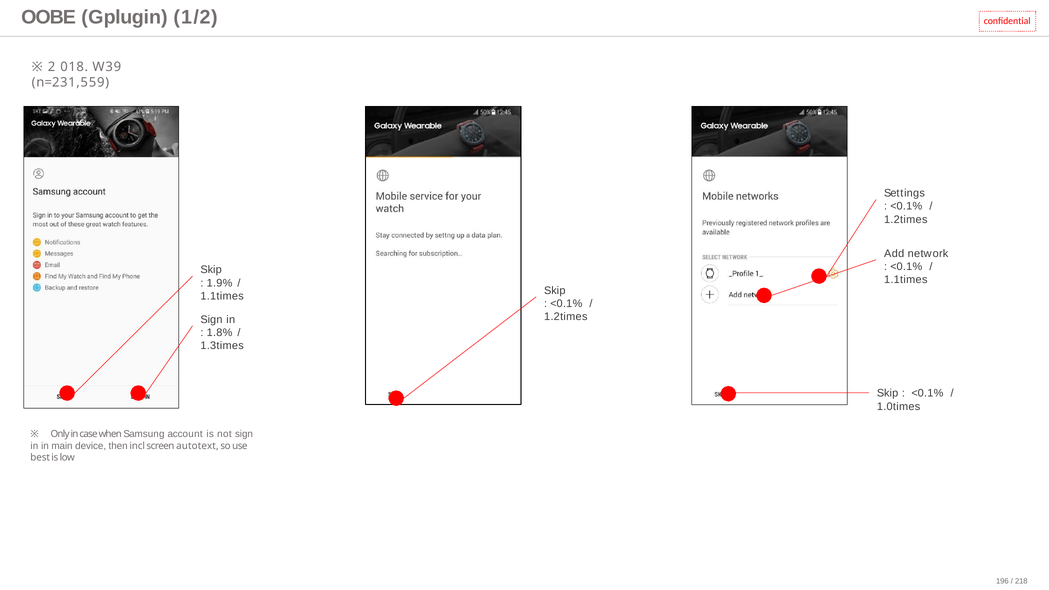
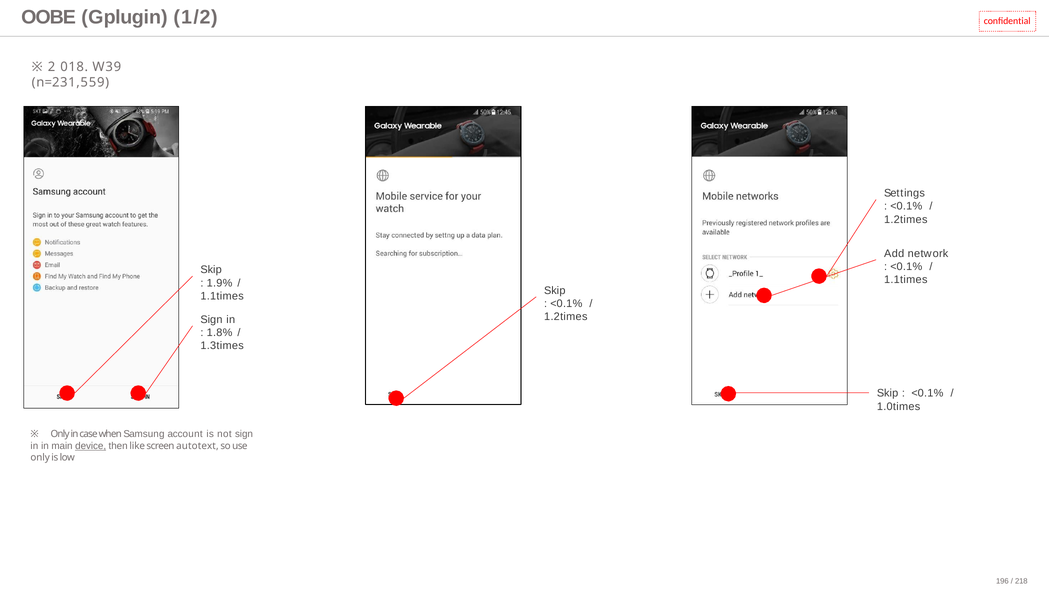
device underline: none -> present (91, 446)
incl: incl -> like (137, 446)
best: best -> only (40, 458)
